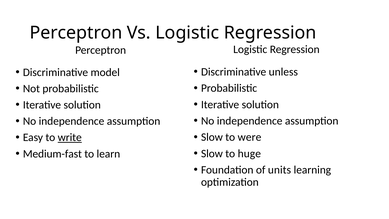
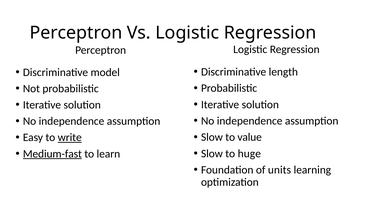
unless: unless -> length (283, 72)
were: were -> value (250, 137)
Medium-fast underline: none -> present (52, 154)
